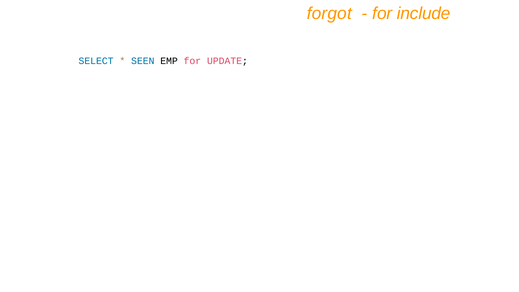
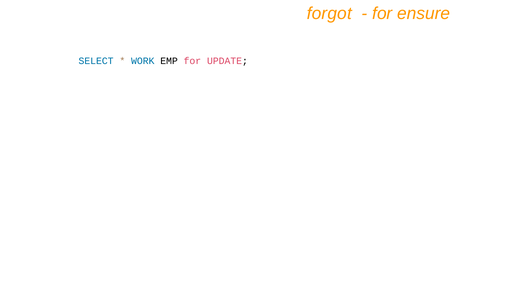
include: include -> ensure (424, 14)
SEEN: SEEN -> WORK (143, 61)
